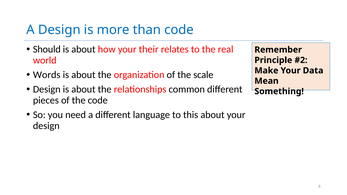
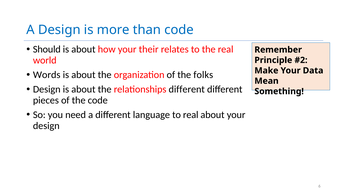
scale: scale -> folks (203, 75)
relationships common: common -> different (187, 89)
to this: this -> real (191, 115)
